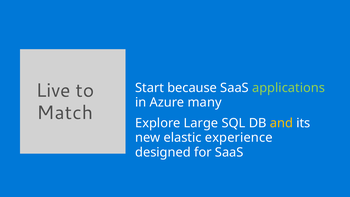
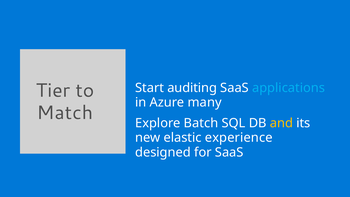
Live: Live -> Tier (53, 91)
because: because -> auditing (192, 88)
applications colour: light green -> light blue (289, 88)
Large: Large -> Batch (201, 123)
